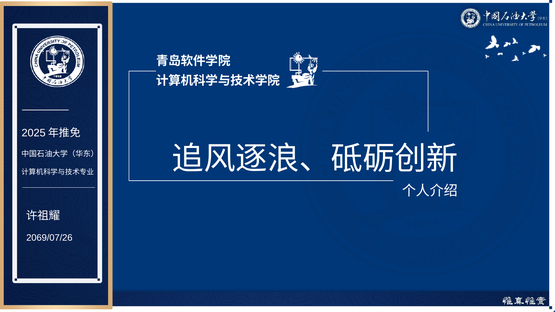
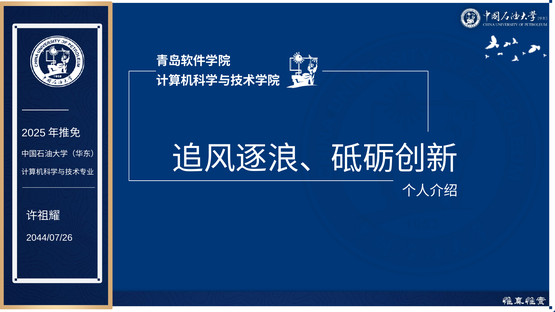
2069/07/26: 2069/07/26 -> 2044/07/26 (49, 238)
